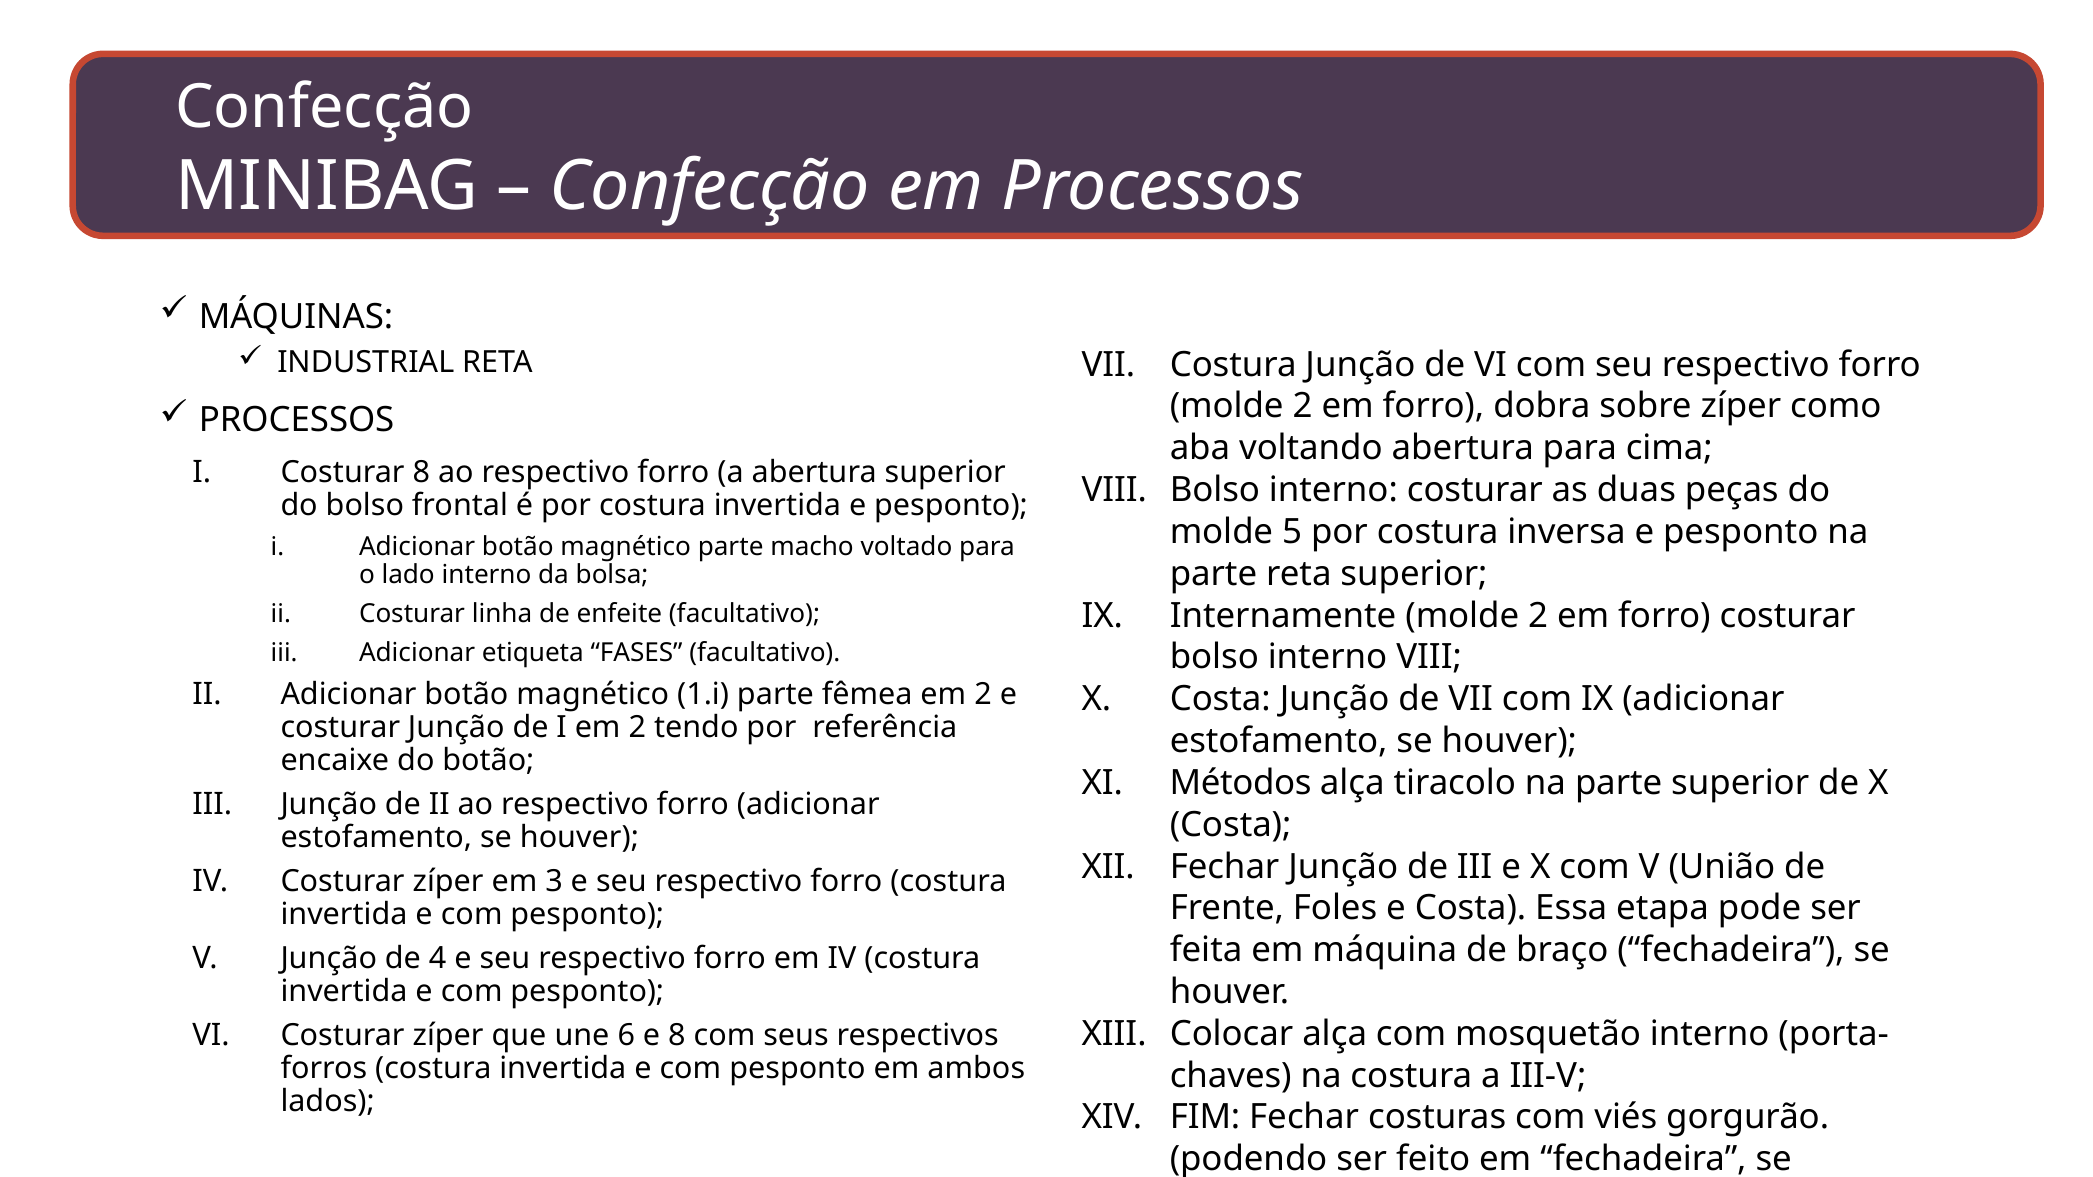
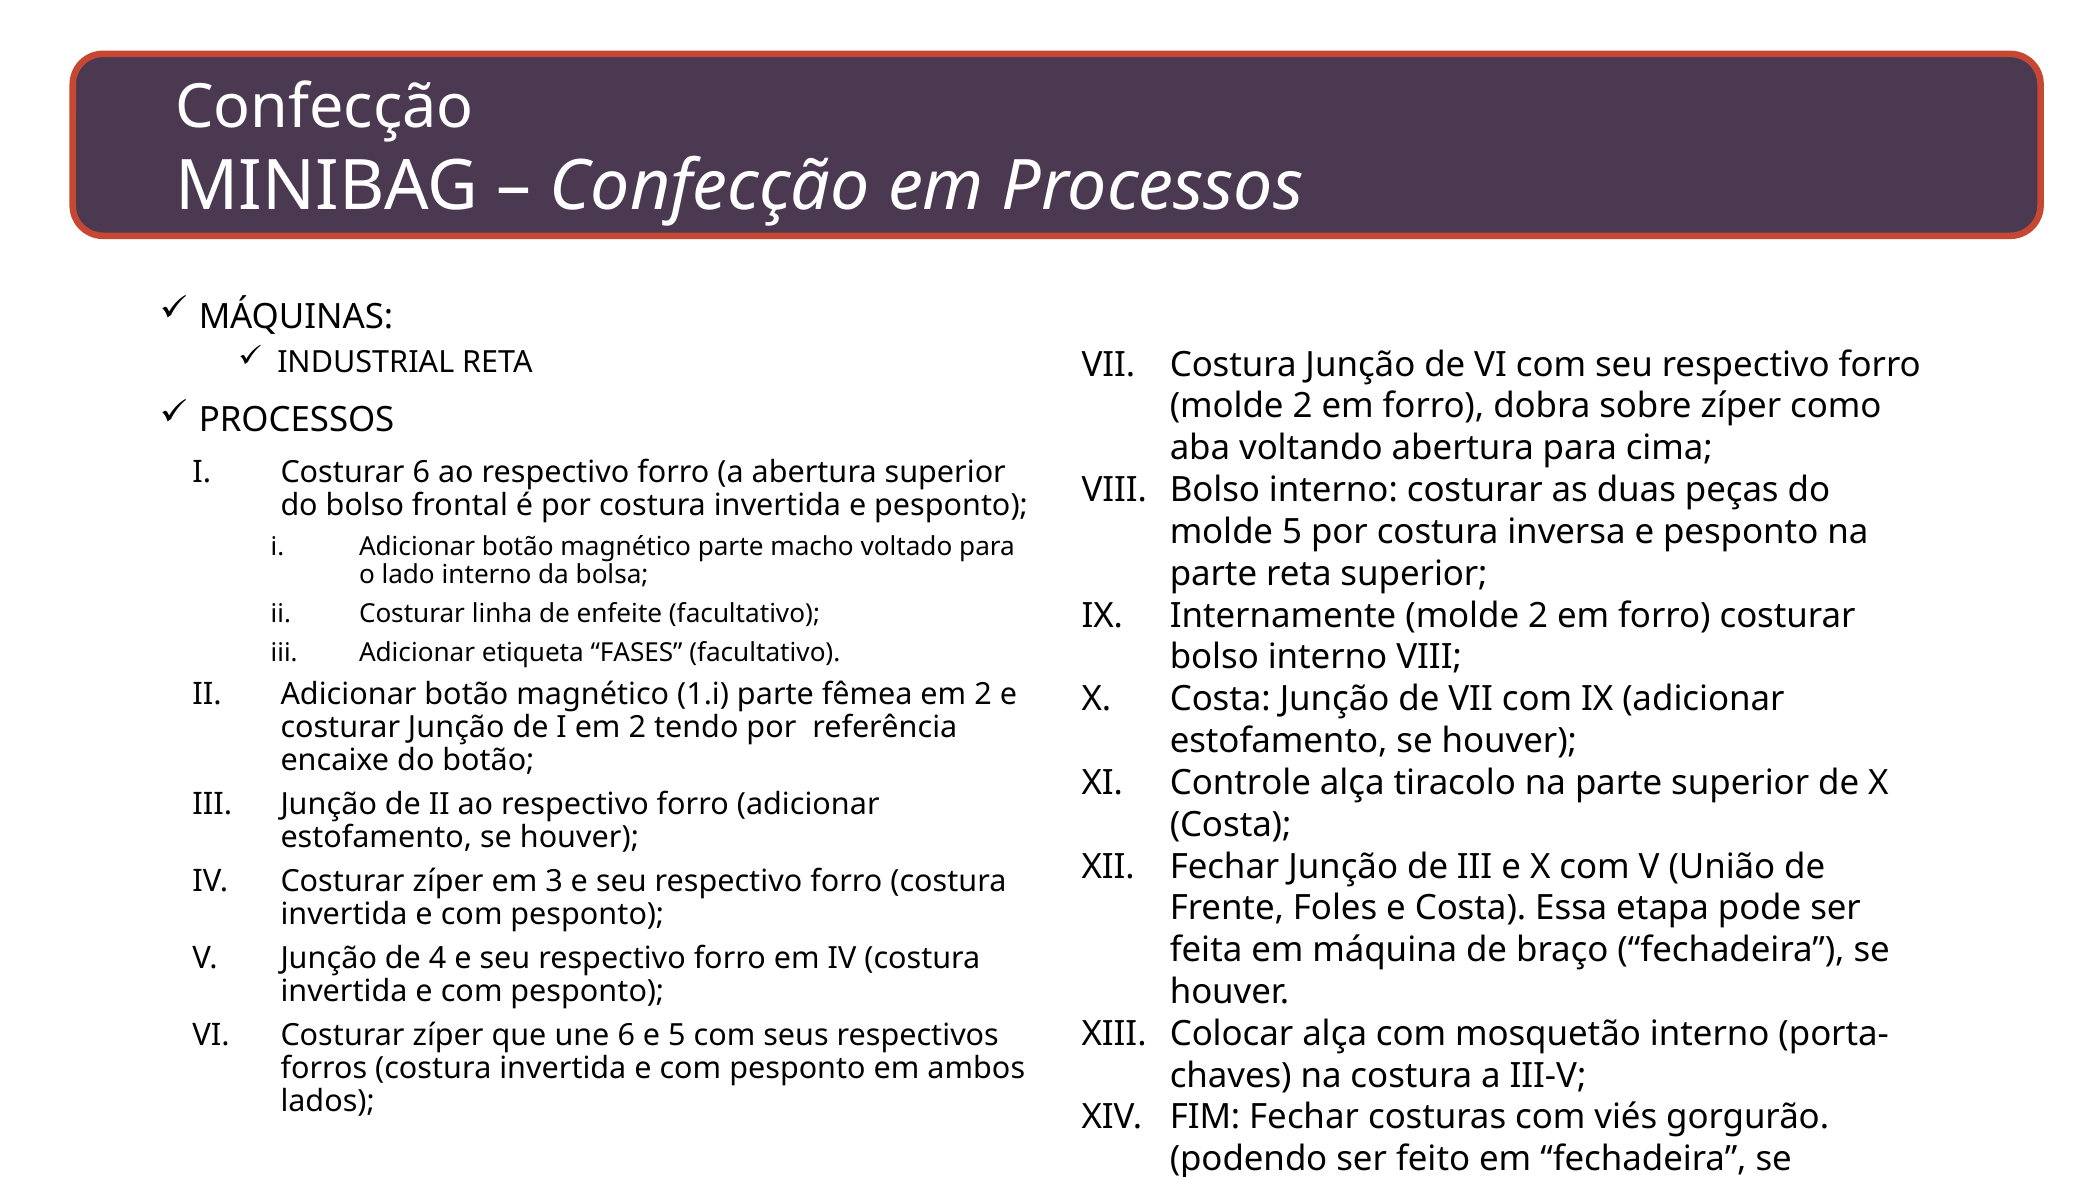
Costurar 8: 8 -> 6 (421, 472)
Métodos: Métodos -> Controle (1240, 783)
e 8: 8 -> 5 (677, 1035)
